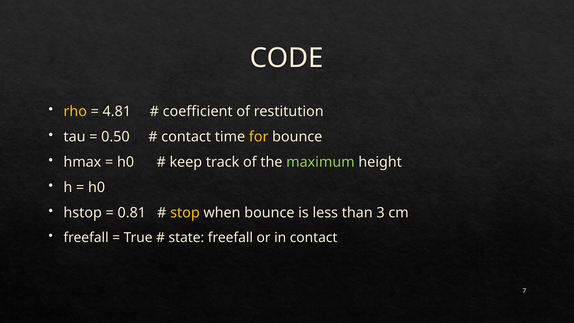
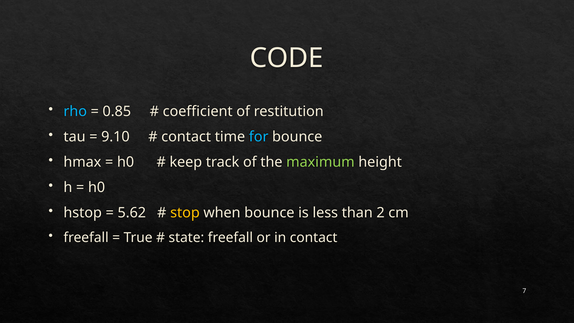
rho colour: yellow -> light blue (75, 111)
4.81: 4.81 -> 0.85 (117, 111)
0.50: 0.50 -> 9.10 (115, 137)
for colour: yellow -> light blue (259, 137)
0.81: 0.81 -> 5.62 (132, 213)
3: 3 -> 2 (381, 213)
